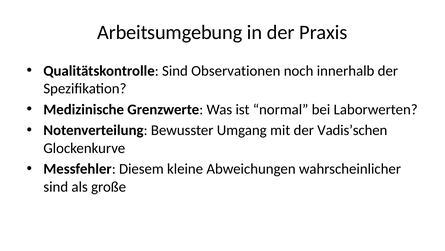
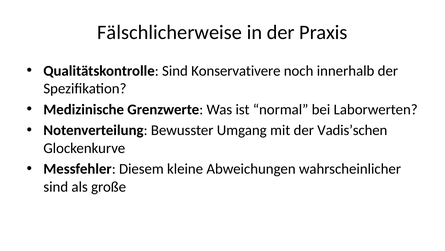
Arbeitsumgebung: Arbeitsumgebung -> Fälschlicherweise (170, 32)
Observationen: Observationen -> Konservativere (236, 71)
